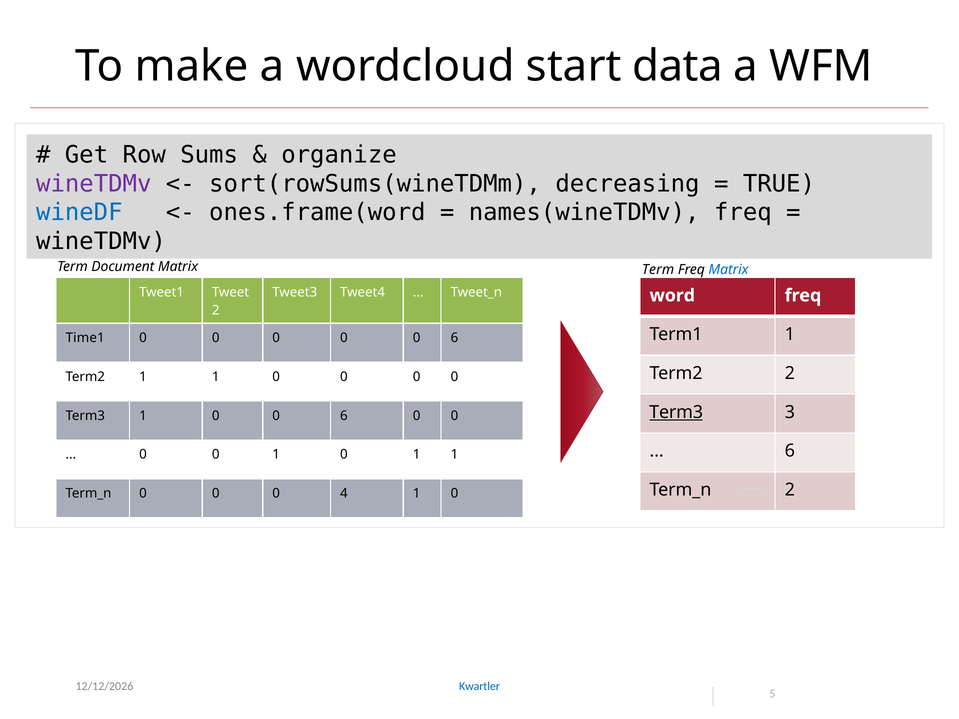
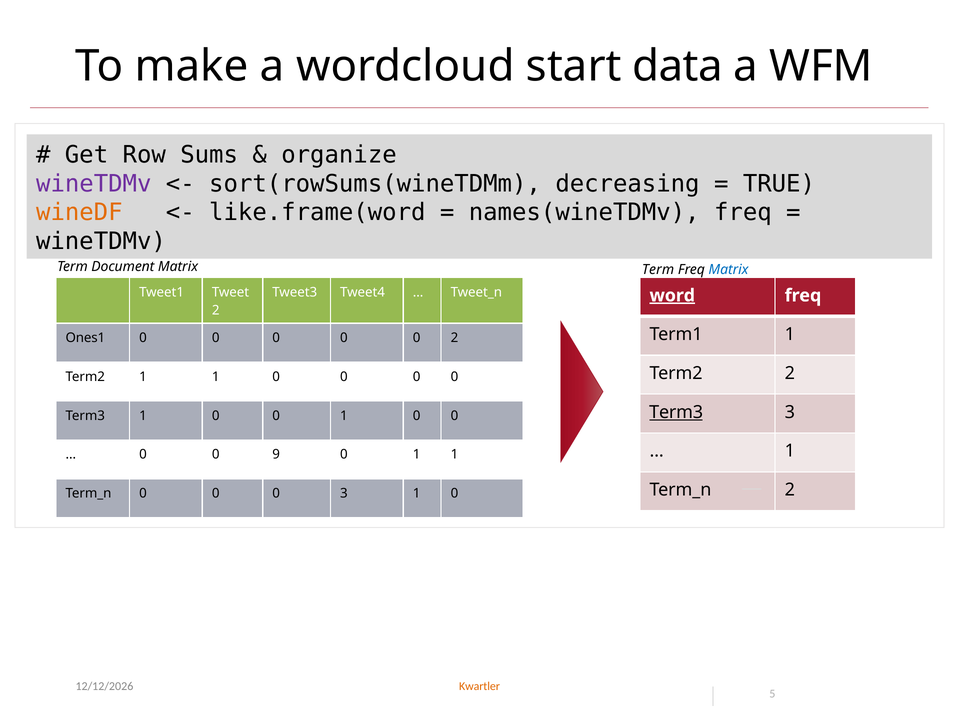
wineDF colour: blue -> orange (79, 213)
ones.frame(word: ones.frame(word -> like.frame(word (317, 213)
word underline: none -> present (672, 296)
Time1: Time1 -> Ones1 (85, 338)
0 0 0 6: 6 -> 2 (454, 338)
1 0 0 6: 6 -> 1 (344, 416)
6: 6 -> 1 (790, 451)
0 0 1: 1 -> 9 (276, 455)
0 4: 4 -> 3 (344, 494)
Kwartler colour: blue -> orange (479, 687)
